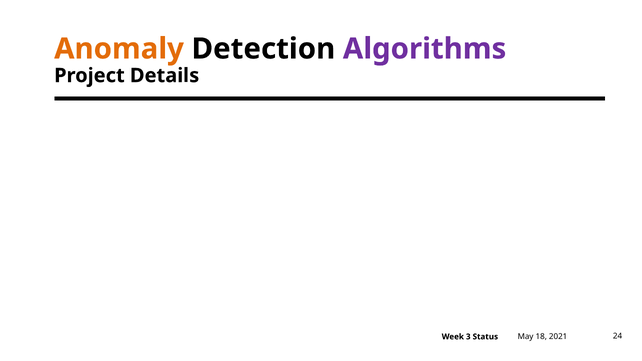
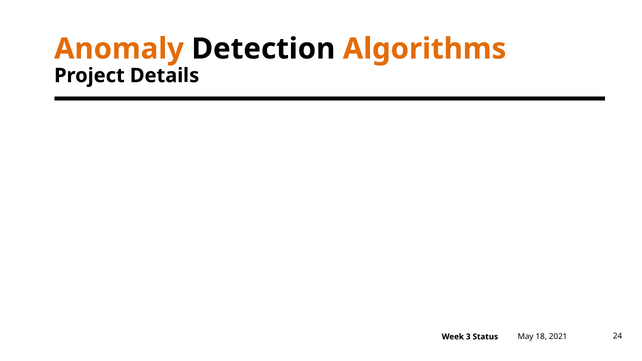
Algorithms colour: purple -> orange (425, 49)
